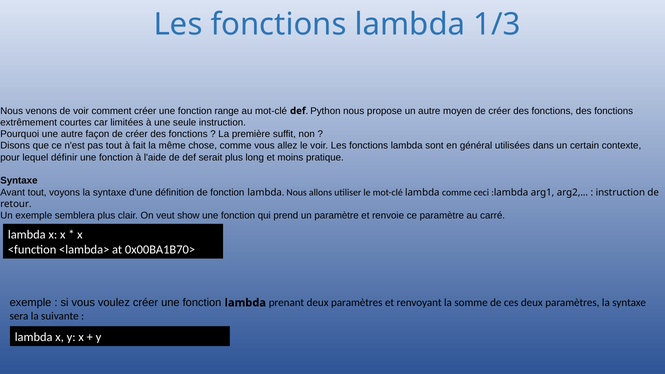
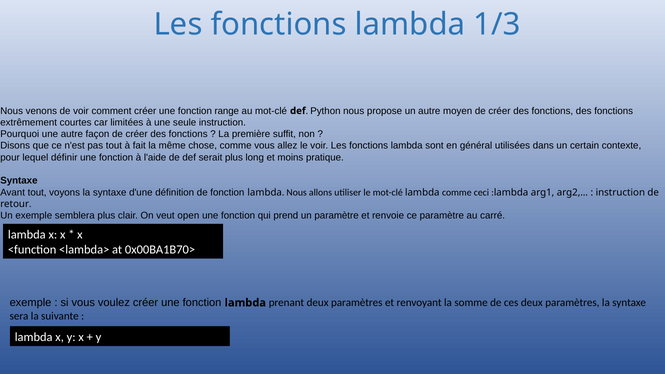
show: show -> open (188, 216)
